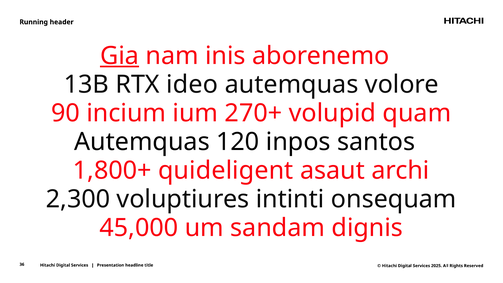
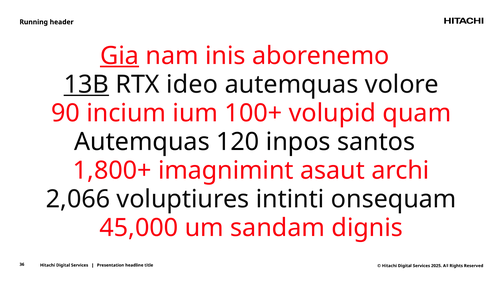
13B underline: none -> present (86, 84)
270+: 270+ -> 100+ (253, 113)
quideligent: quideligent -> imagnimint (226, 170)
2,300: 2,300 -> 2,066 (78, 199)
